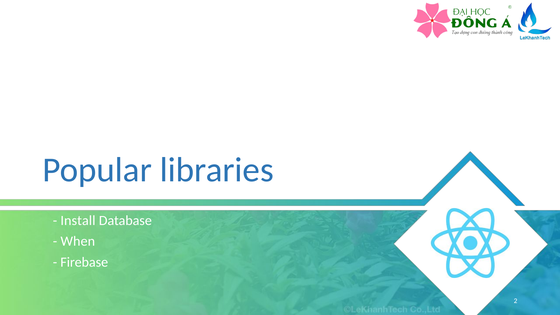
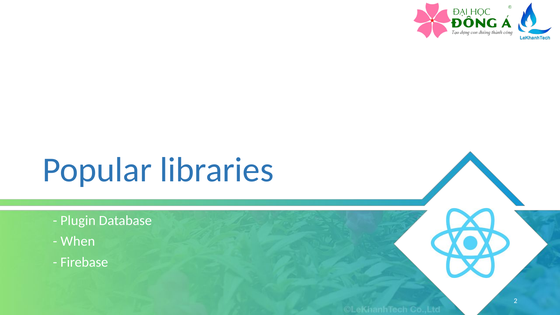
Install: Install -> Plugin (78, 220)
